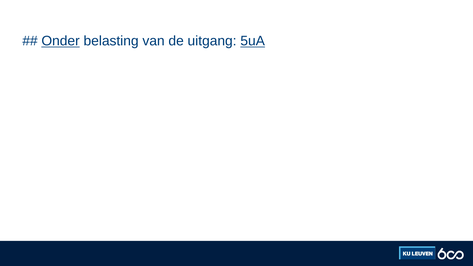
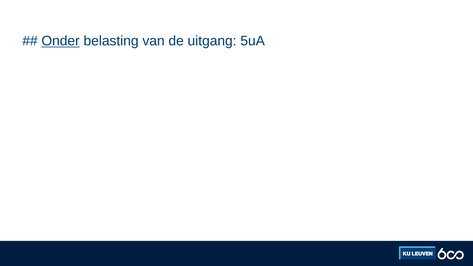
5uA underline: present -> none (253, 41)
